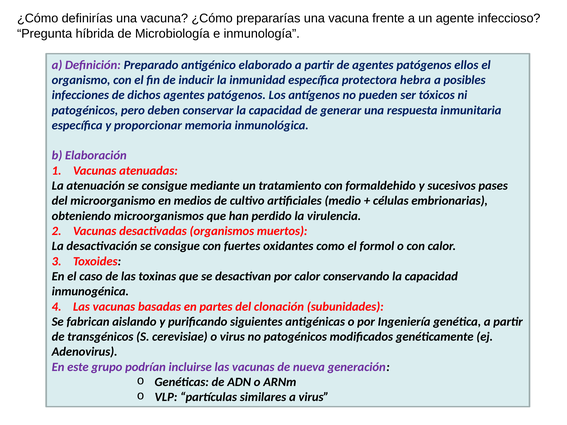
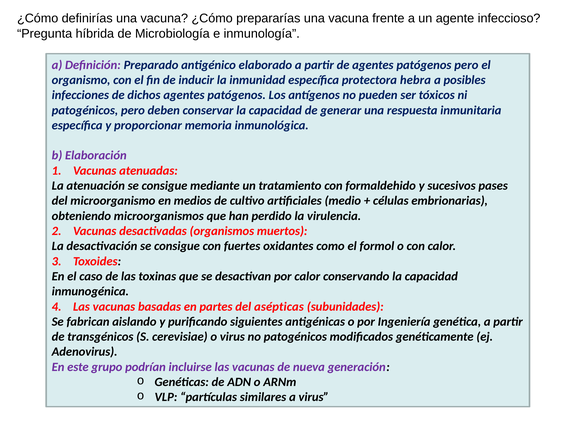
patógenos ellos: ellos -> pero (466, 65)
clonación: clonación -> asépticas (279, 307)
